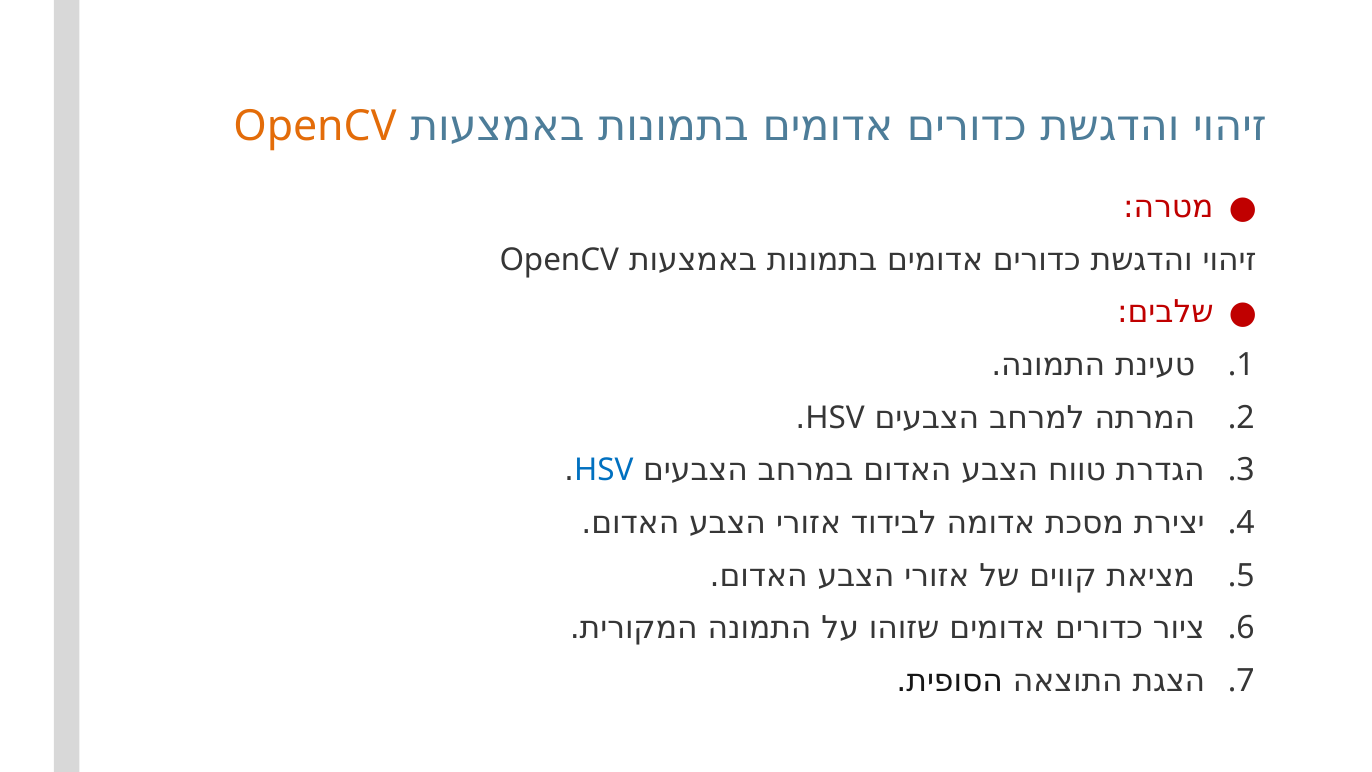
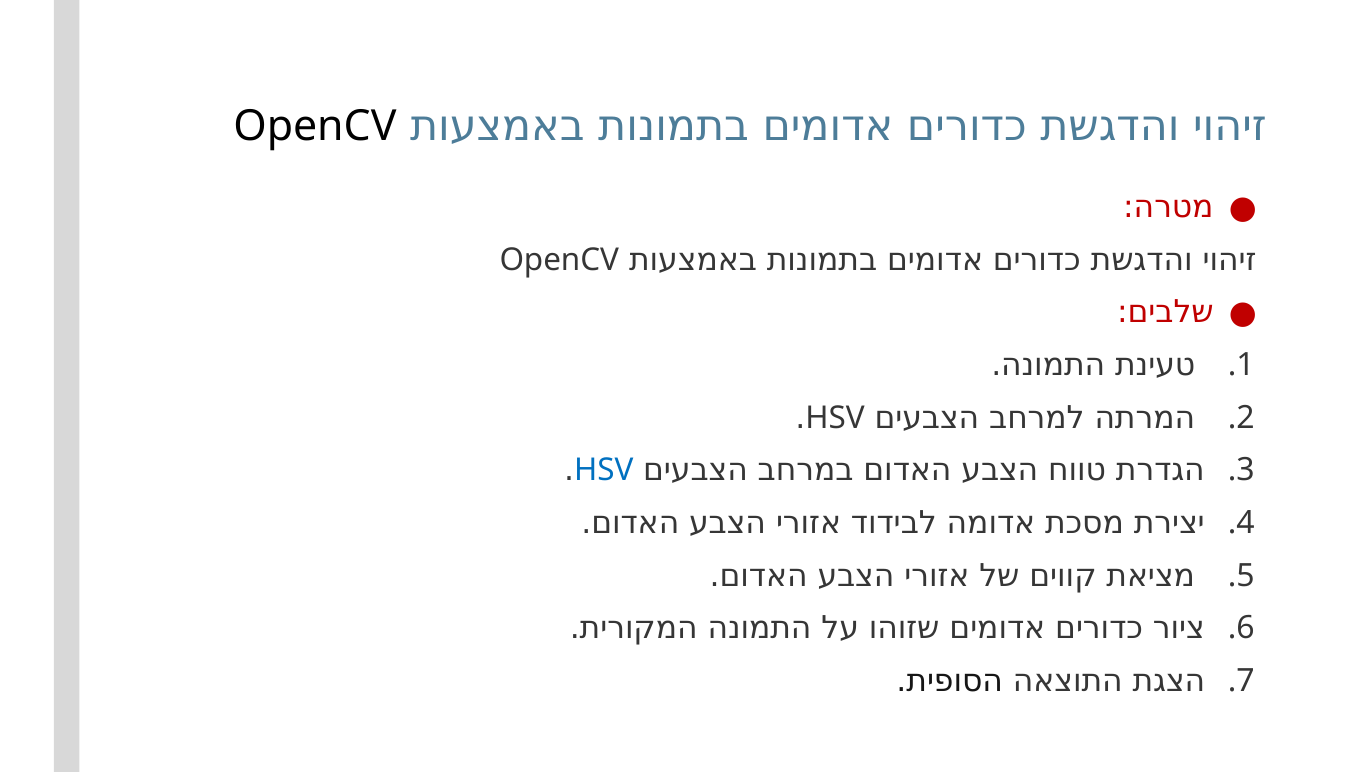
OpenCV colour: orange -> black (315, 126)
